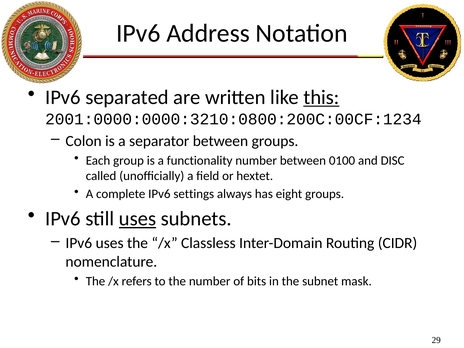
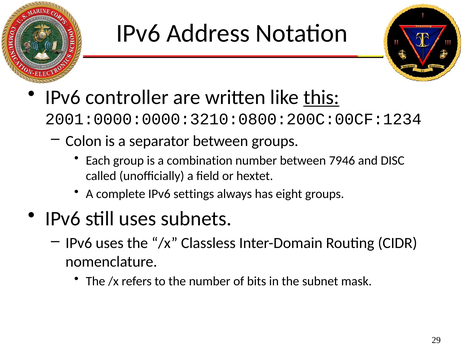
separated: separated -> controller (127, 97)
functionality: functionality -> combination (200, 160)
0100: 0100 -> 7946 (342, 160)
uses underline: present -> none (137, 219)
